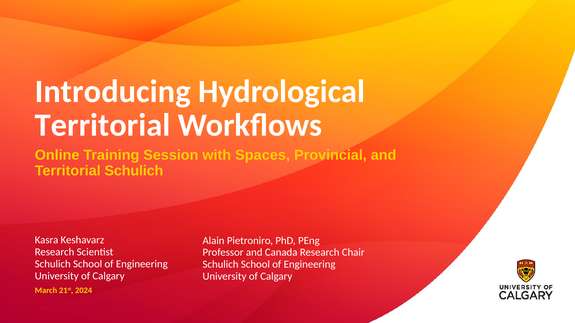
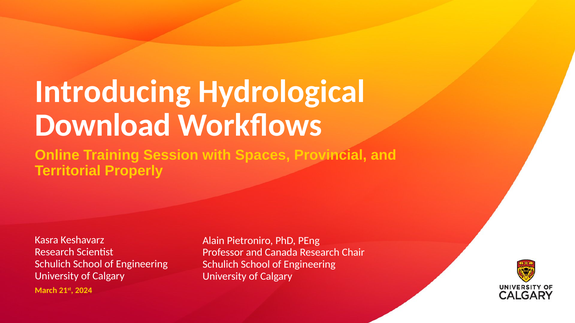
Territorial: Territorial -> Download (103, 125)
Territorial Schulich: Schulich -> Properly (134, 171)
